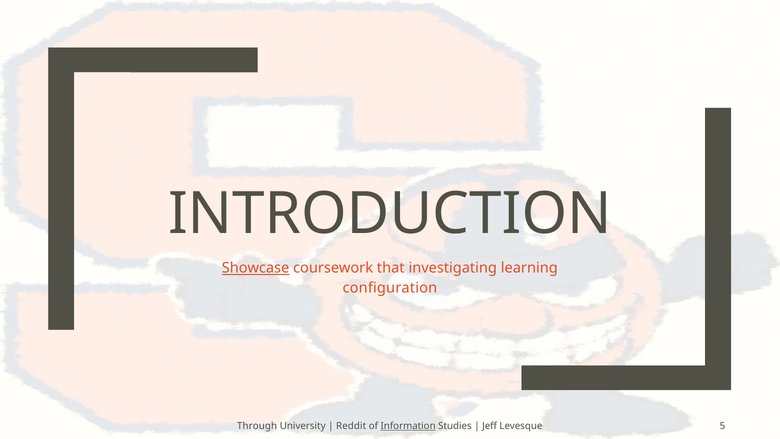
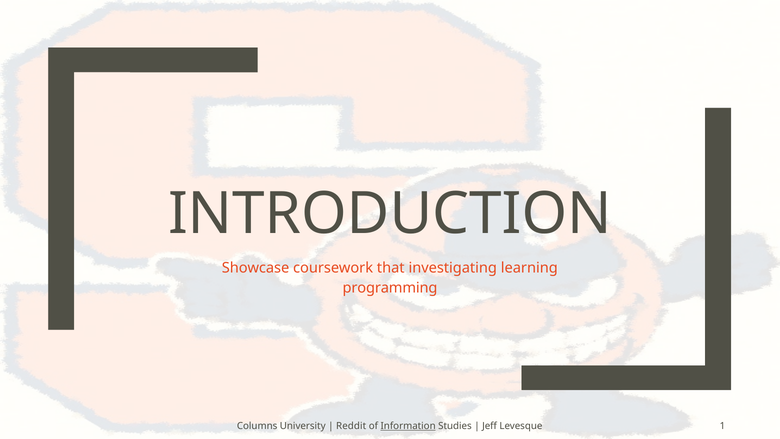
Showcase underline: present -> none (256, 268)
configuration: configuration -> programming (390, 288)
Through: Through -> Columns (257, 426)
5: 5 -> 1 (722, 426)
